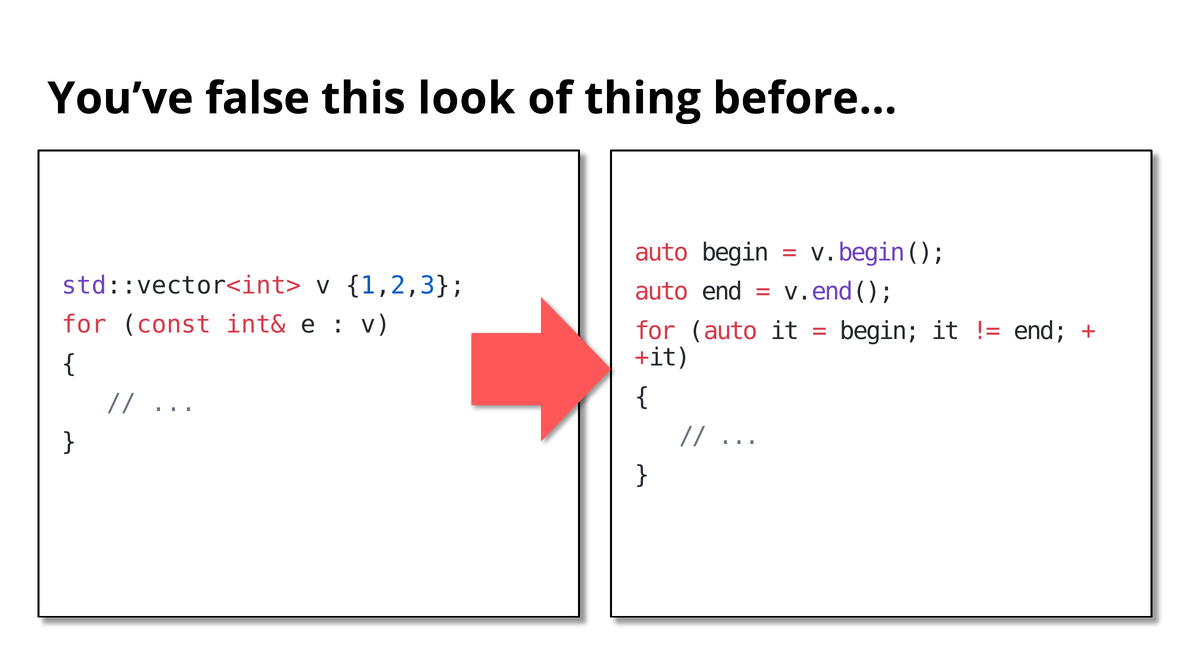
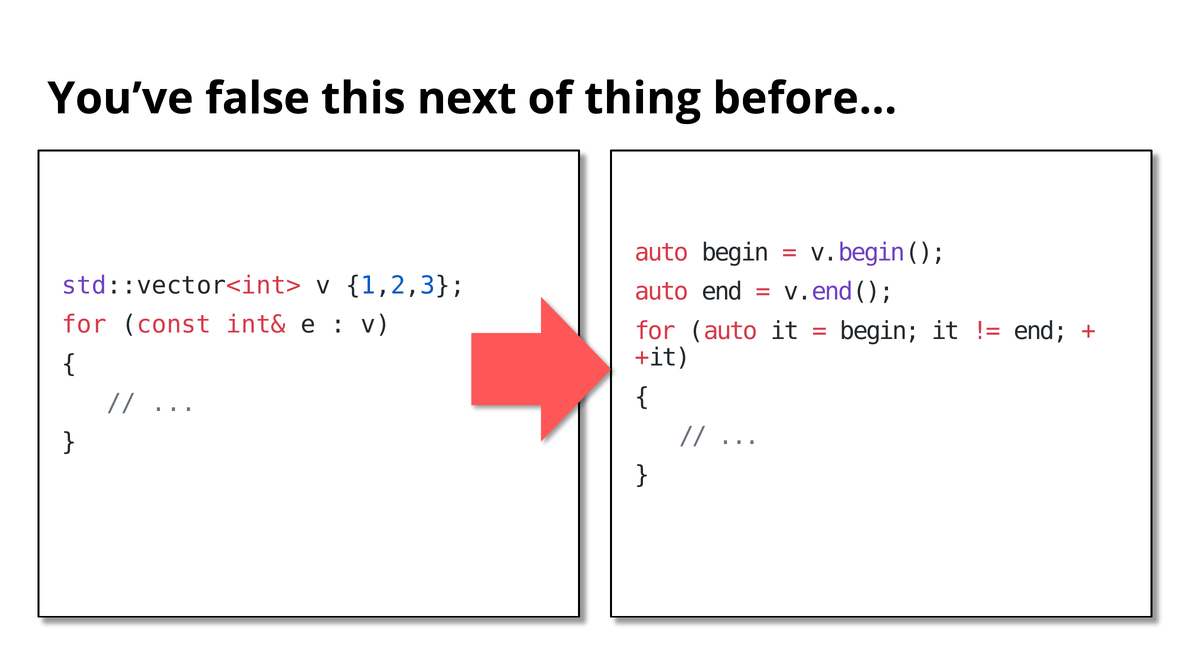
look: look -> next (467, 99)
